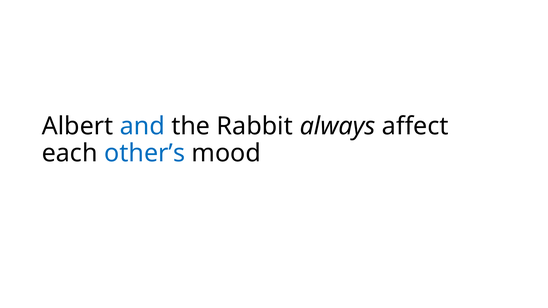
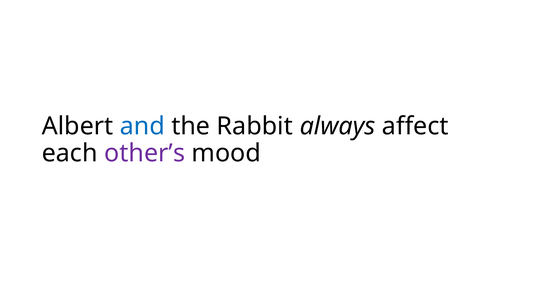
other’s colour: blue -> purple (145, 153)
